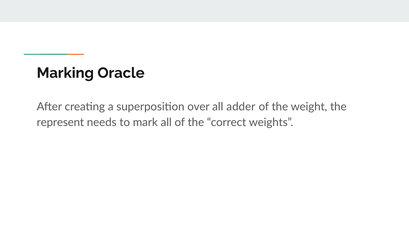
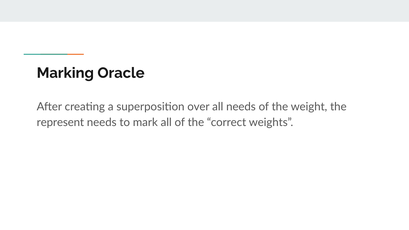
all adder: adder -> needs (241, 107)
